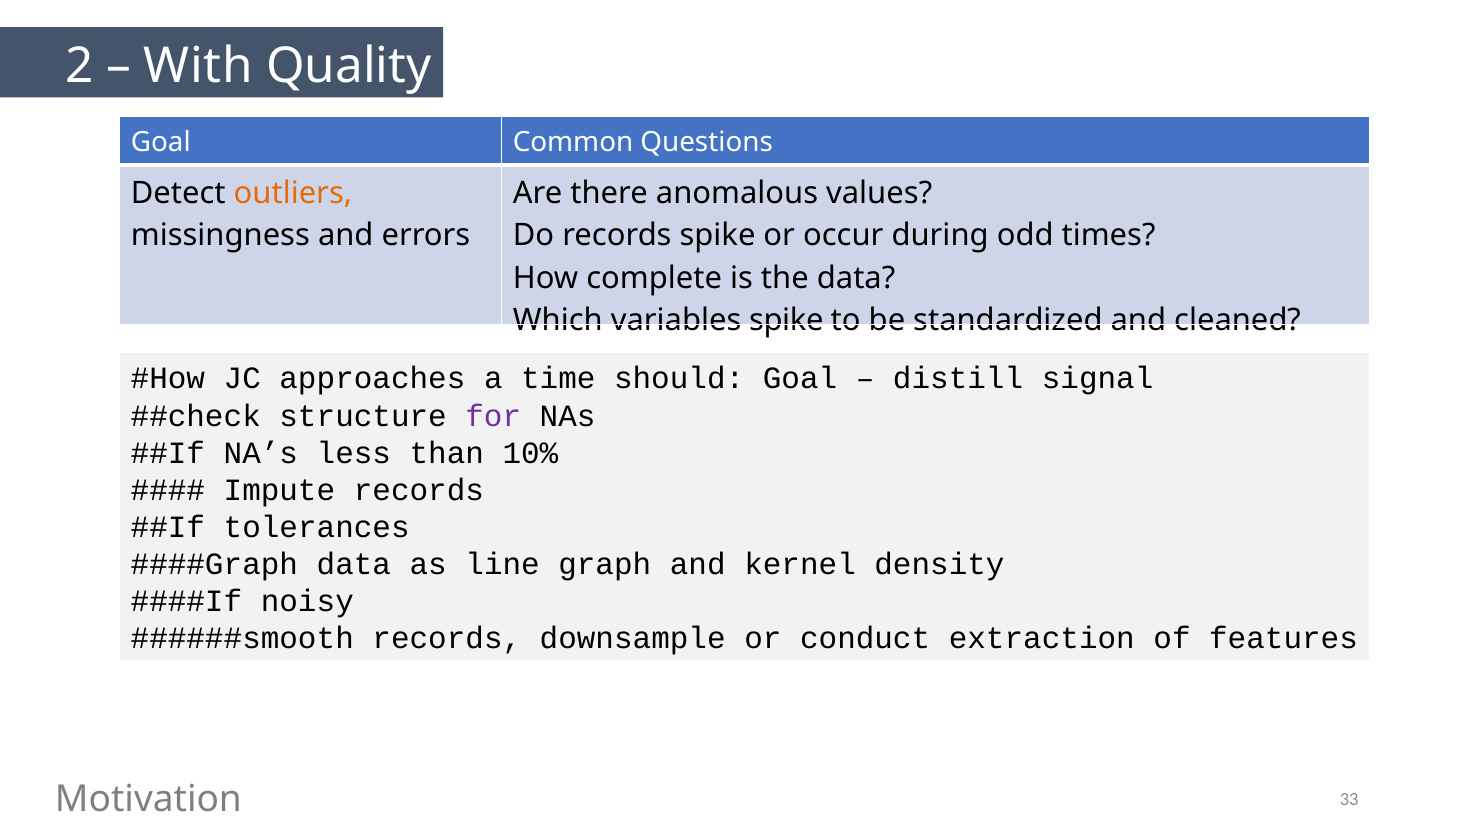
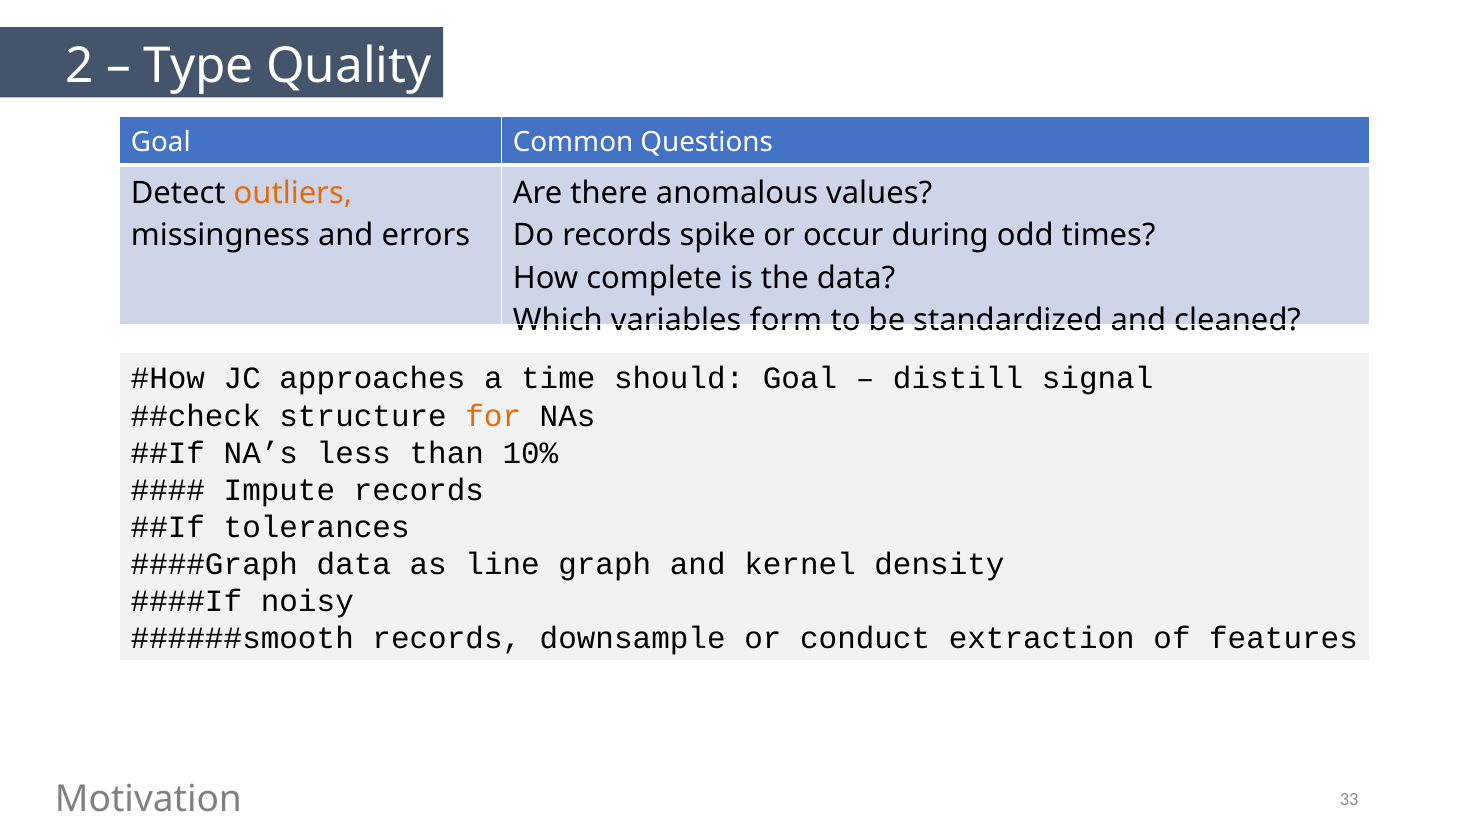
With: With -> Type (199, 66)
variables spike: spike -> form (786, 320)
for colour: purple -> orange (493, 416)
